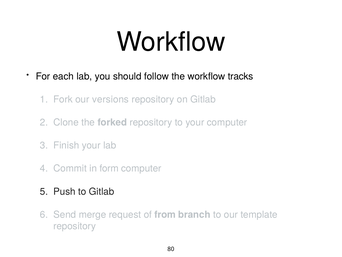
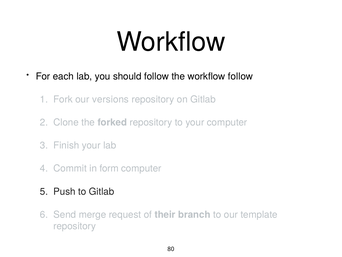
workflow tracks: tracks -> follow (240, 76)
from: from -> their (165, 214)
